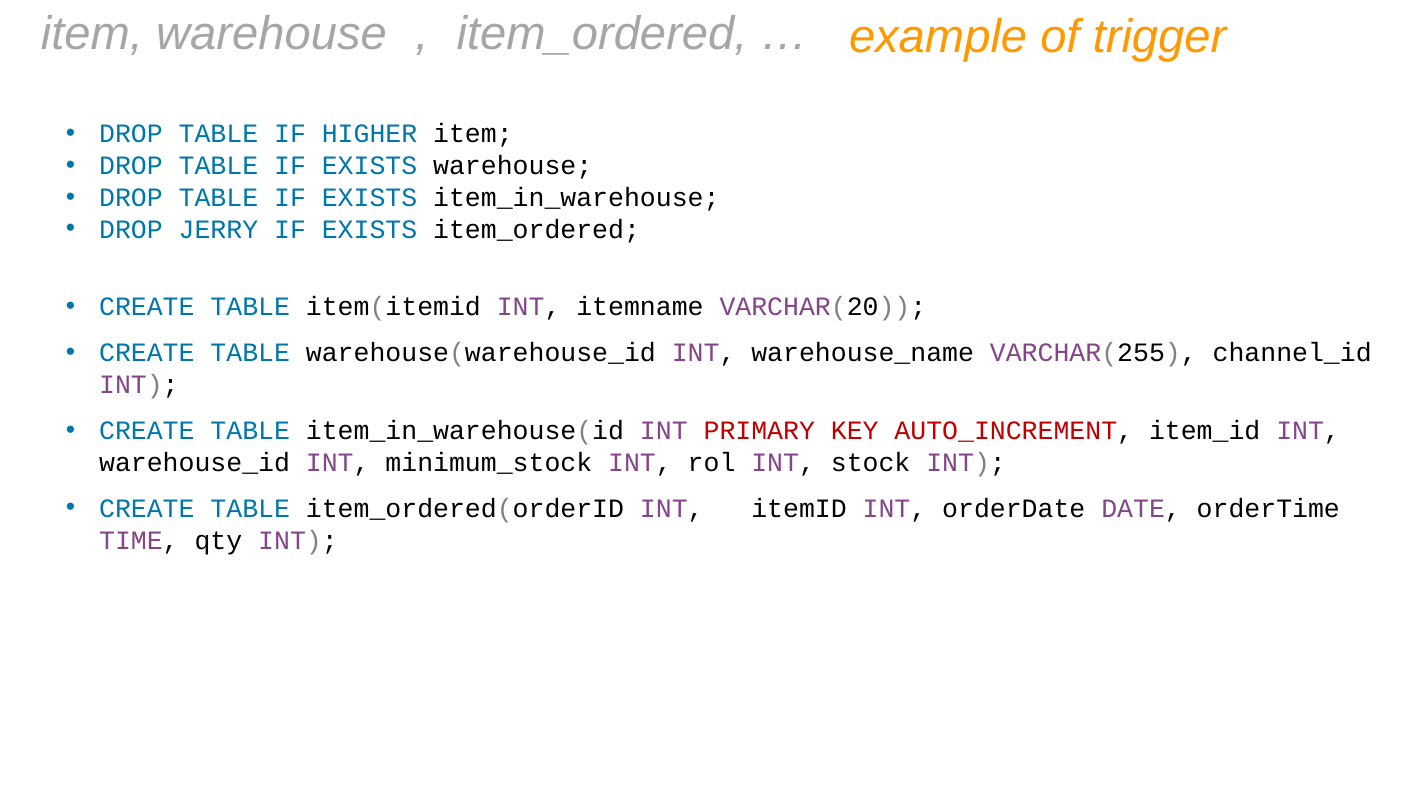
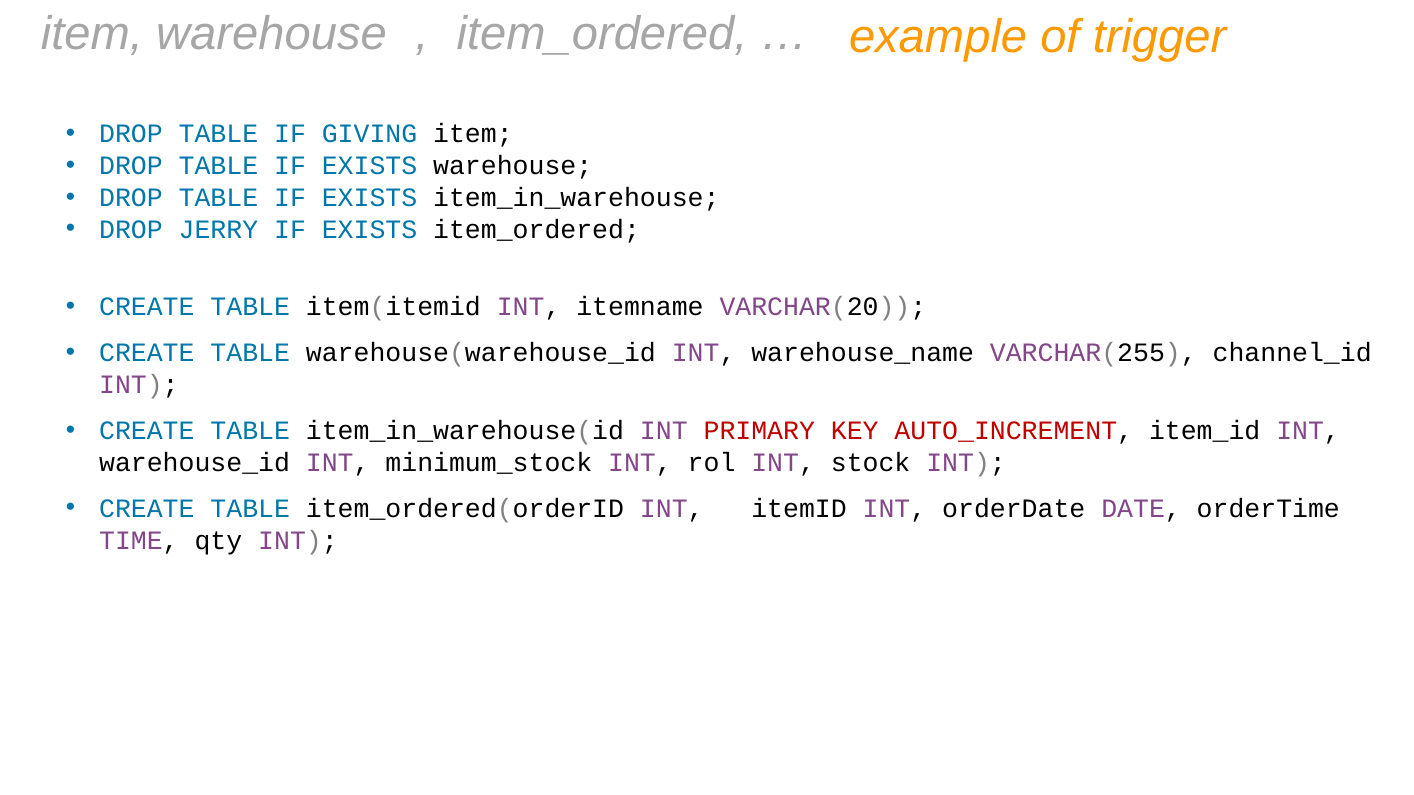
HIGHER: HIGHER -> GIVING (370, 134)
